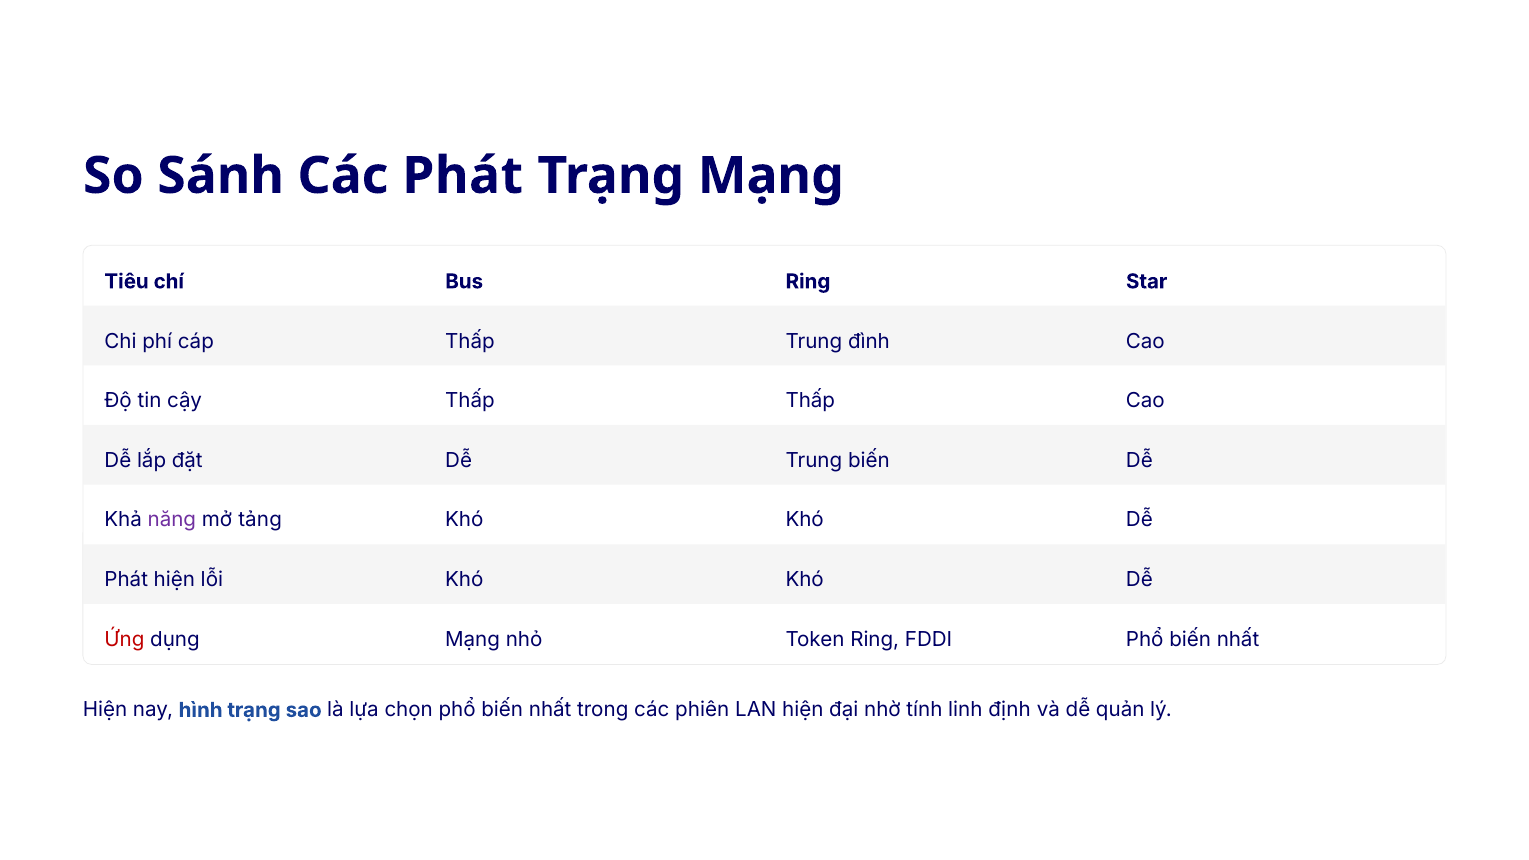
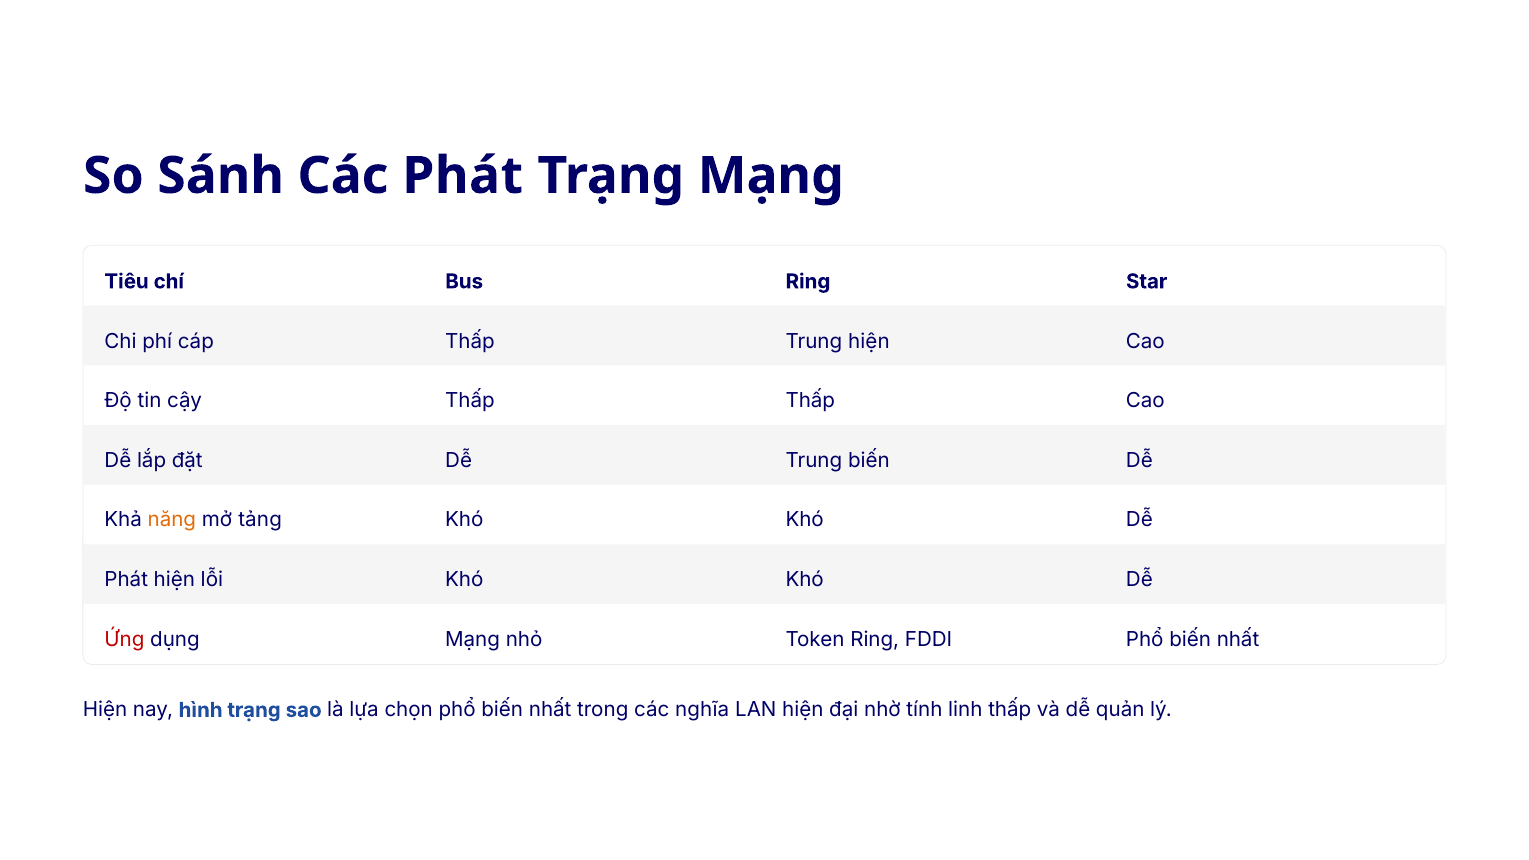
Trung đình: đình -> hiện (869, 341)
năng colour: purple -> orange (172, 520)
phiên: phiên -> nghĩa (702, 710)
linh định: định -> thấp (1010, 710)
